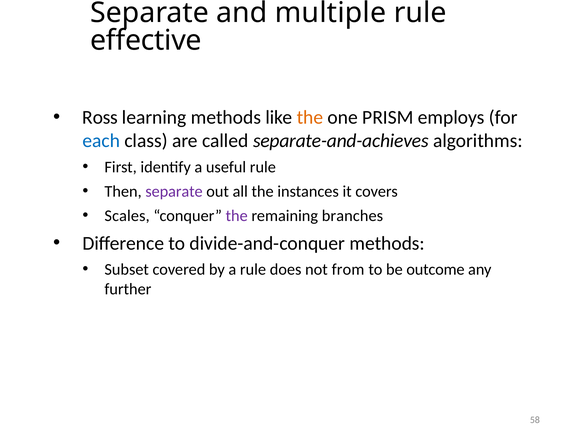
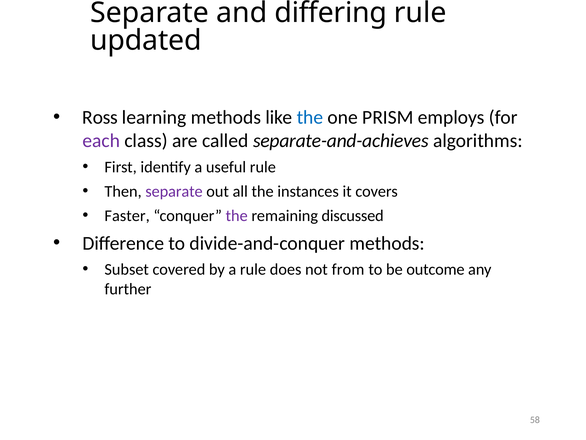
multiple: multiple -> differing (331, 13)
effective: effective -> updated (146, 40)
the colour: orange -> blue (310, 117)
each colour: blue -> purple (101, 141)
Scales: Scales -> Faster (127, 216)
branches: branches -> discussed (353, 216)
